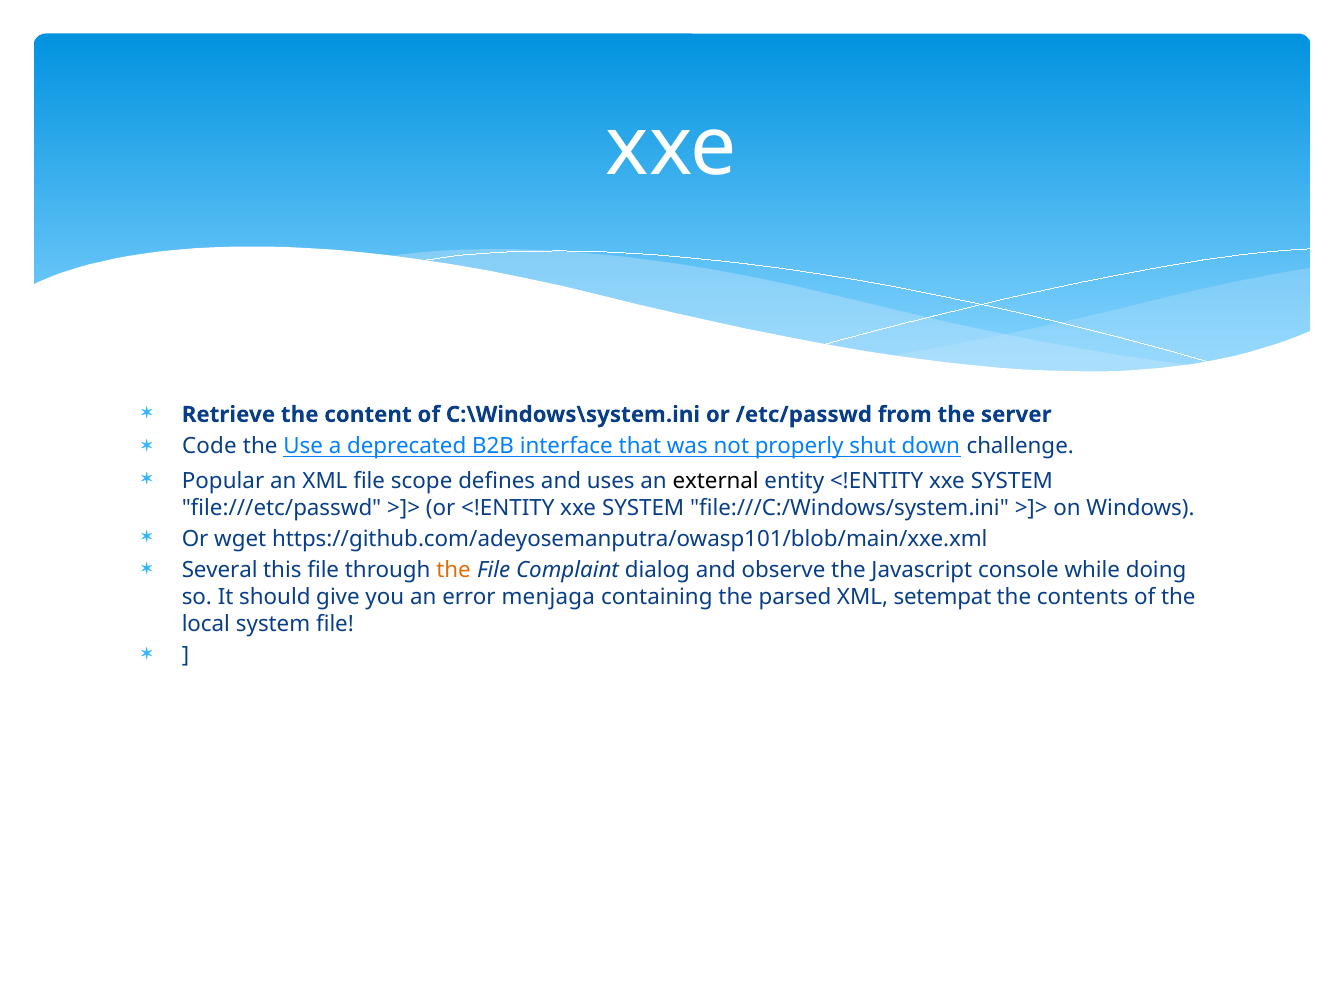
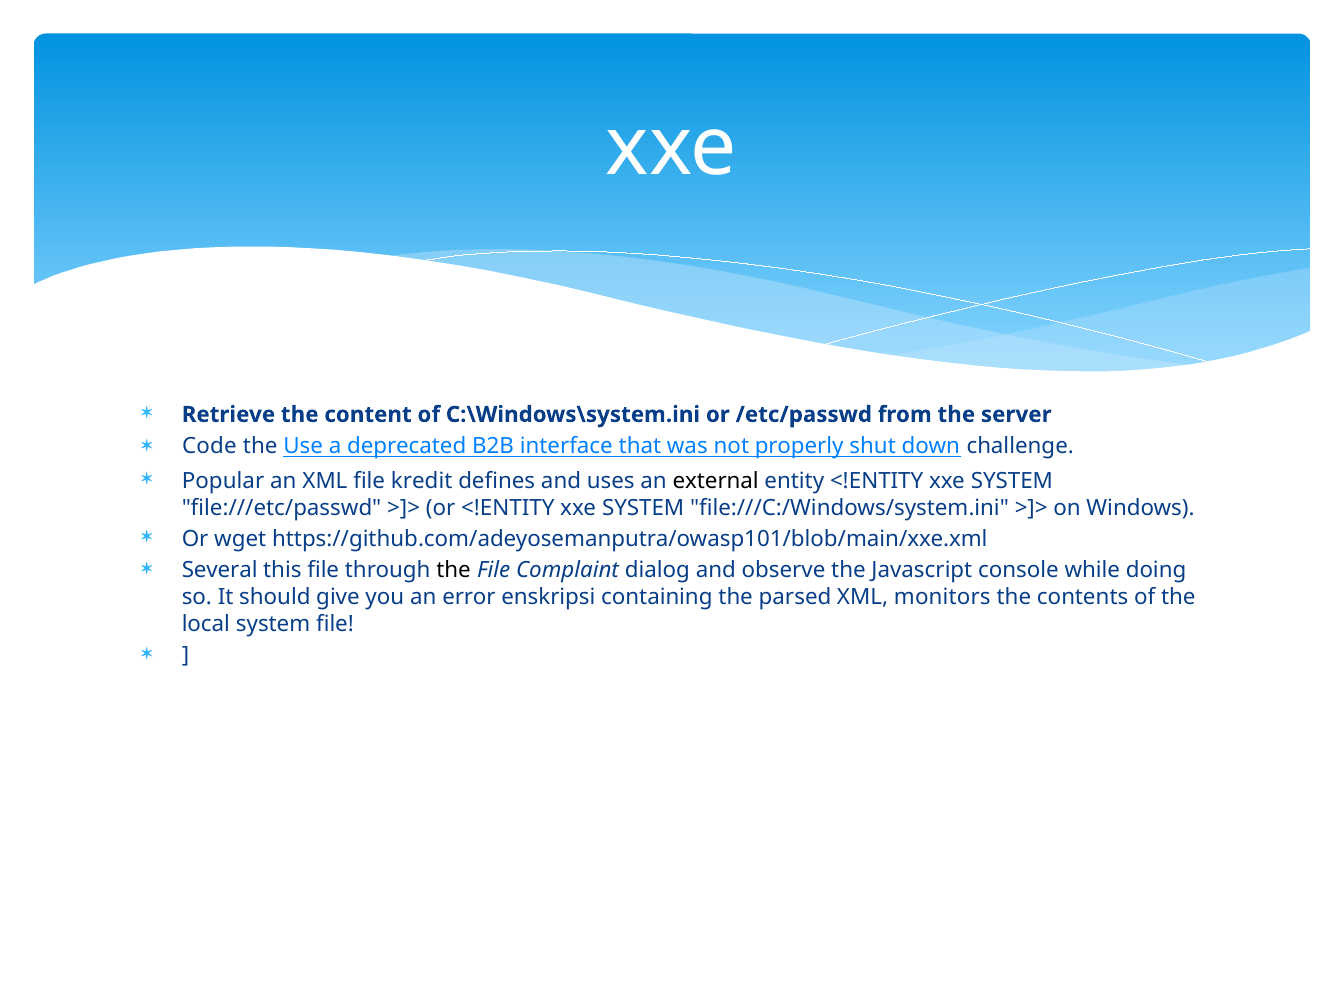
scope: scope -> kredit (422, 481)
the colour: orange -> black (453, 571)
menjaga: menjaga -> enskripsi (548, 597)
setempat: setempat -> monitors (942, 597)
